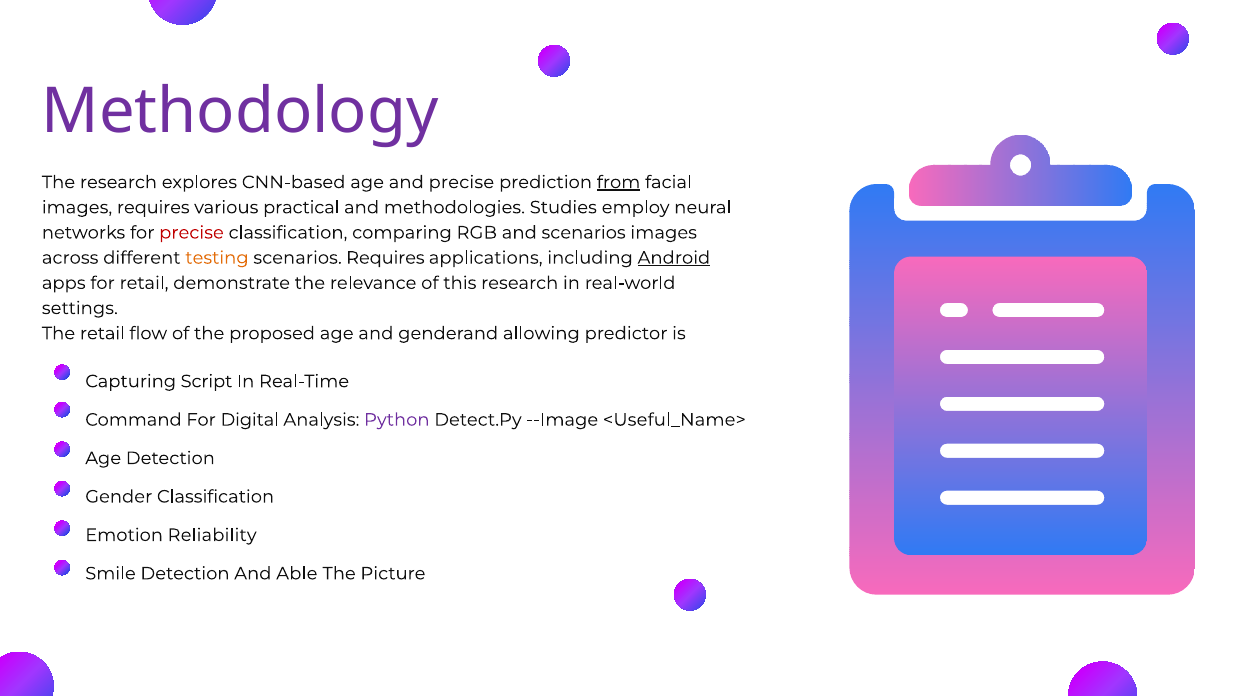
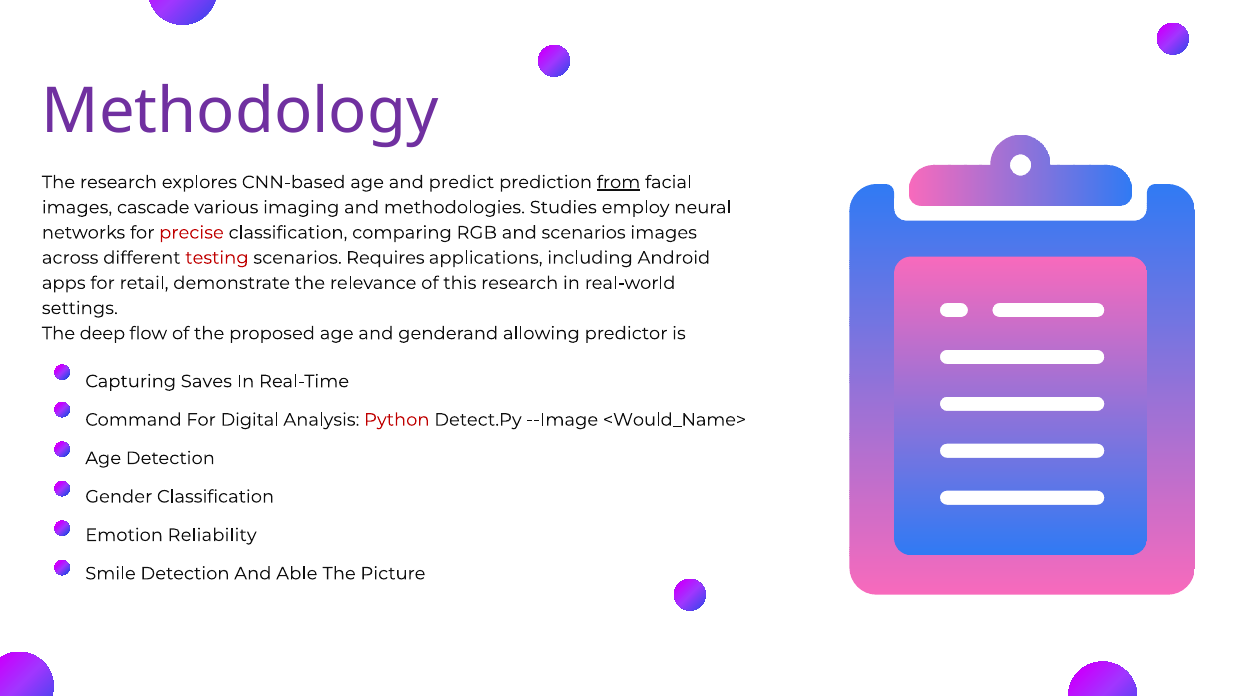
and precise: precise -> predict (461, 182)
images requires: requires -> cascade (153, 208)
practical: practical -> imaging (301, 208)
testing colour: orange -> red (217, 258)
Android underline: present -> none (674, 258)
The retail: retail -> deep (102, 334)
Script: Script -> Saves (206, 382)
Python colour: purple -> red (397, 420)
<Useful_Name>: <Useful_Name> -> <Would_Name> (675, 420)
